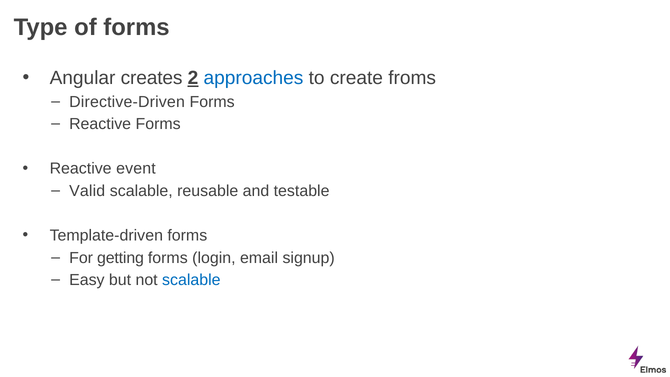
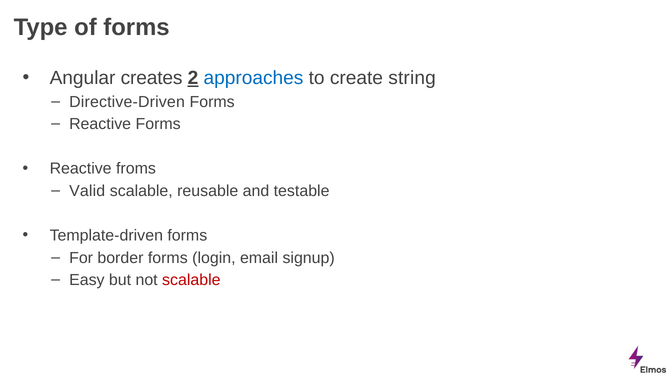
froms: froms -> string (412, 78)
event: event -> froms (136, 169)
getting: getting -> border (120, 258)
scalable colour: blue -> red (191, 280)
